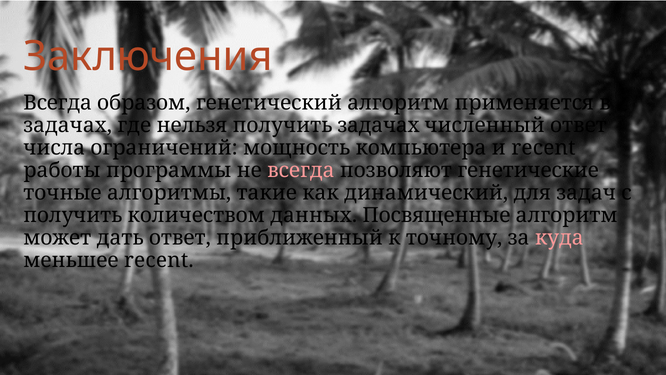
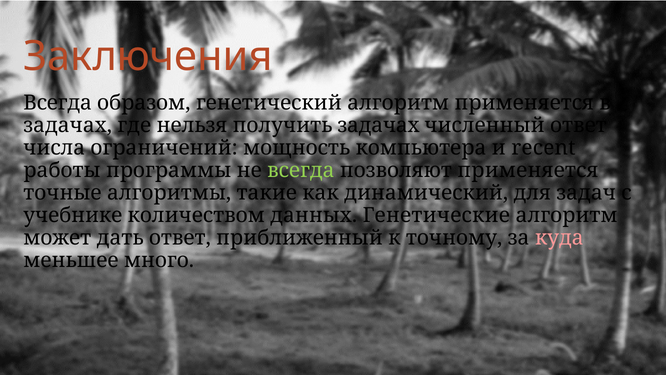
всегда colour: pink -> light green (301, 170)
позволяют генетические: генетические -> применяется (528, 170)
получить: получить -> учебнике (73, 215)
Посвященные: Посвященные -> Генетические (436, 215)
меньшее recent: recent -> много (159, 260)
